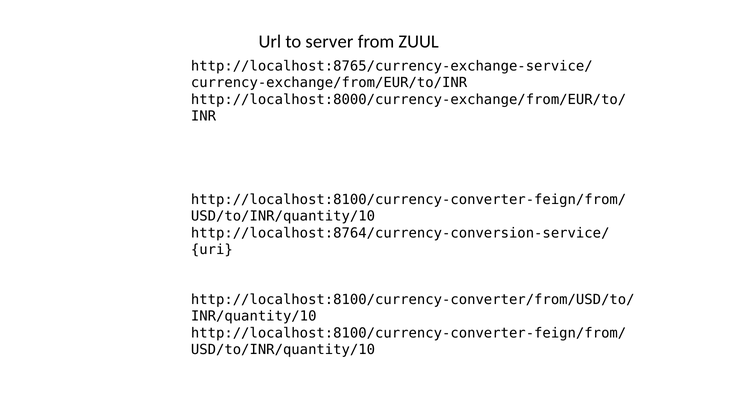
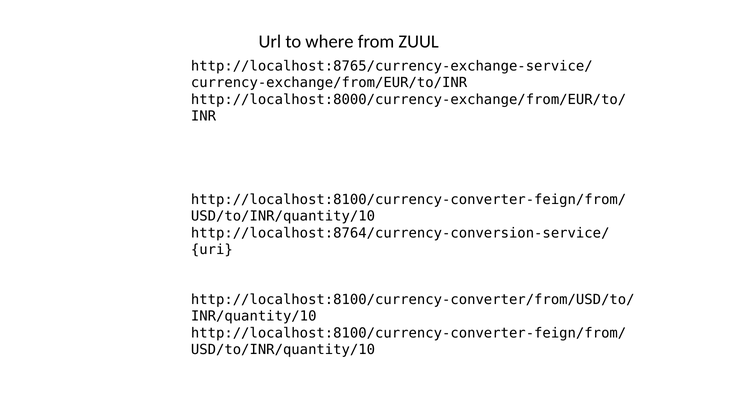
server: server -> where (329, 42)
